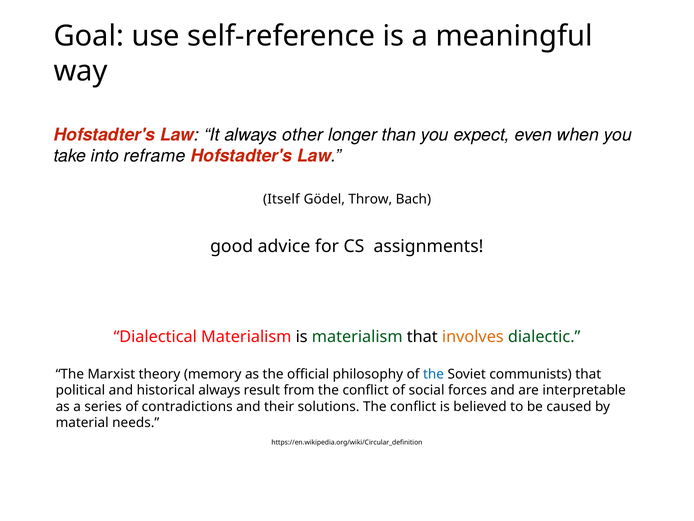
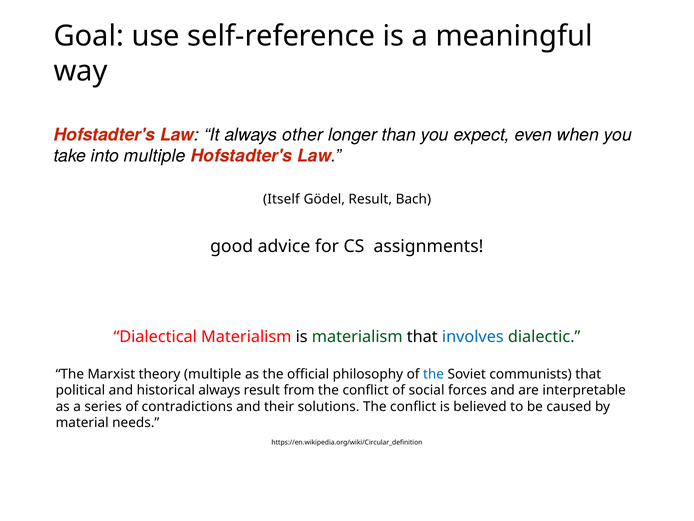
into reframe: reframe -> multiple (155, 156)
Gödel Throw: Throw -> Result (370, 199)
involves colour: orange -> blue (473, 337)
theory memory: memory -> multiple (213, 374)
